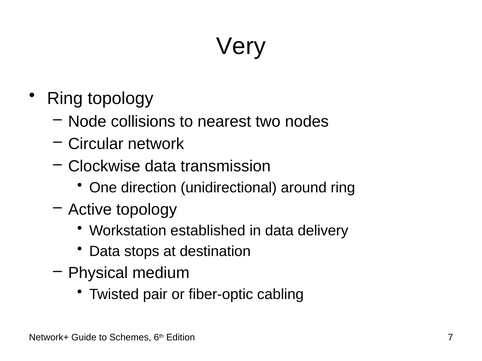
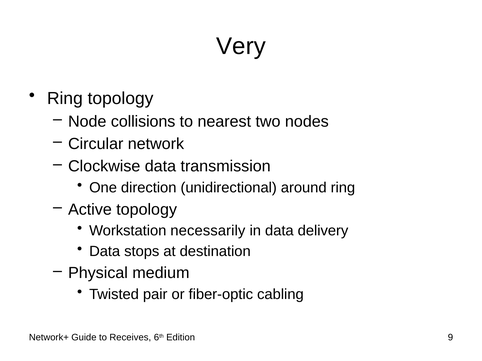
established: established -> necessarily (208, 231)
Schemes: Schemes -> Receives (130, 338)
7: 7 -> 9 (450, 338)
